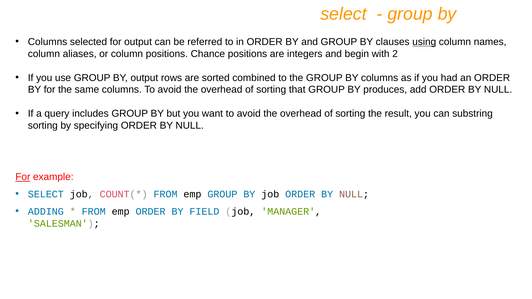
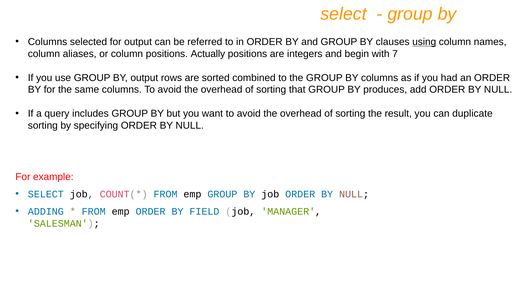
Chance: Chance -> Actually (208, 54)
2: 2 -> 7 (395, 54)
substring: substring -> duplicate (472, 114)
For underline: present -> none (23, 177)
